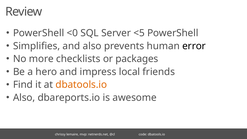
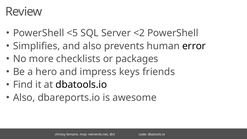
<0: <0 -> <5 (72, 33)
<5: <5 -> <2 (139, 33)
local: local -> keys (129, 72)
dbatools.io colour: orange -> black (81, 85)
